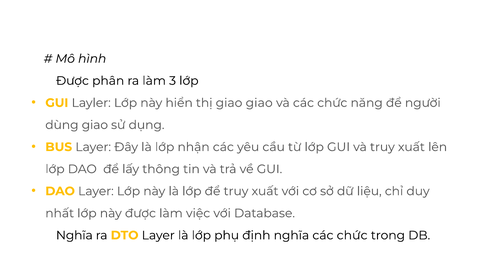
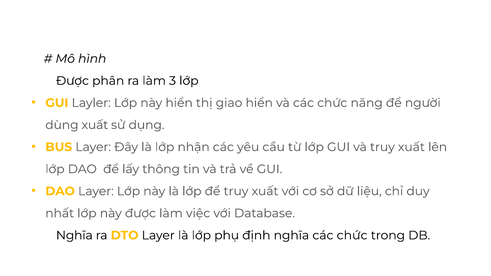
giao giao: giao -> hiển (259, 103)
dùng giao: giao -> xuất (95, 125)
